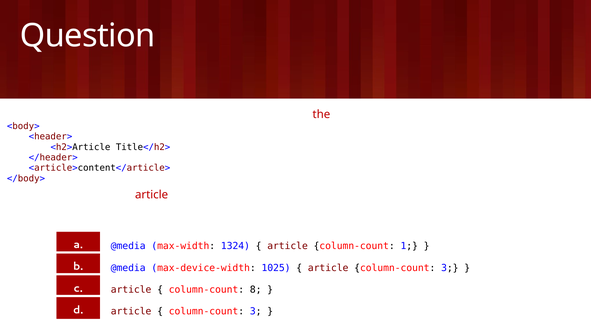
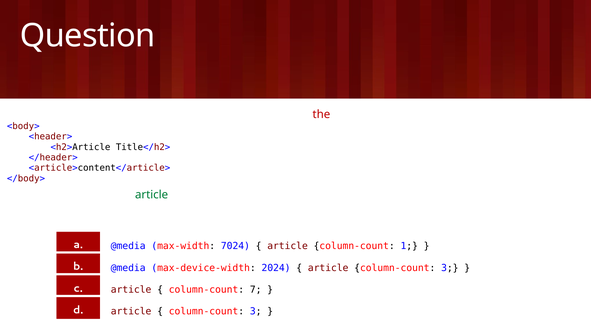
article colour: red -> green (152, 194)
1324: 1324 -> 7024 (235, 246)
1025: 1025 -> 2024 (276, 267)
8: 8 -> 7 (256, 289)
